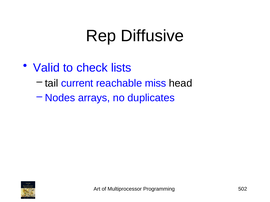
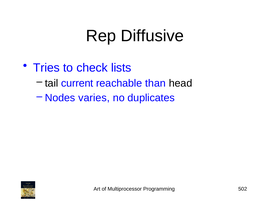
Valid: Valid -> Tries (46, 68)
miss: miss -> than (155, 83)
arrays: arrays -> varies (94, 98)
